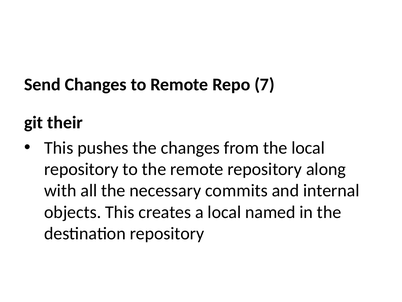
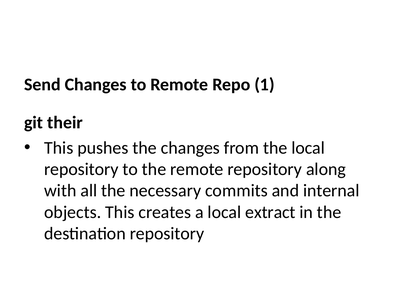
7: 7 -> 1 (264, 84)
named: named -> extract (270, 212)
